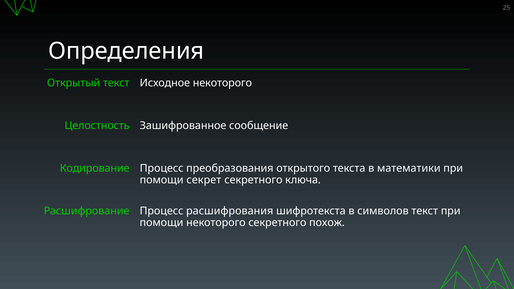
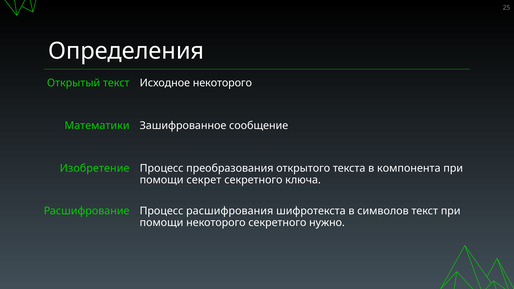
Целостность: Целостность -> Математики (97, 126)
Кодирование: Кодирование -> Изобретение (95, 168)
математики: математики -> компонента (409, 168)
похож: похож -> нужно (327, 223)
